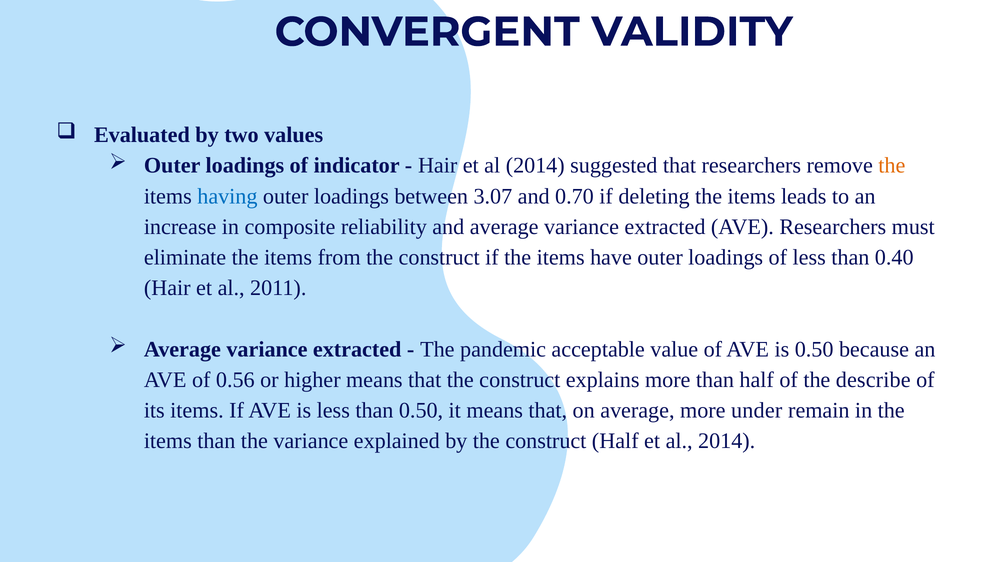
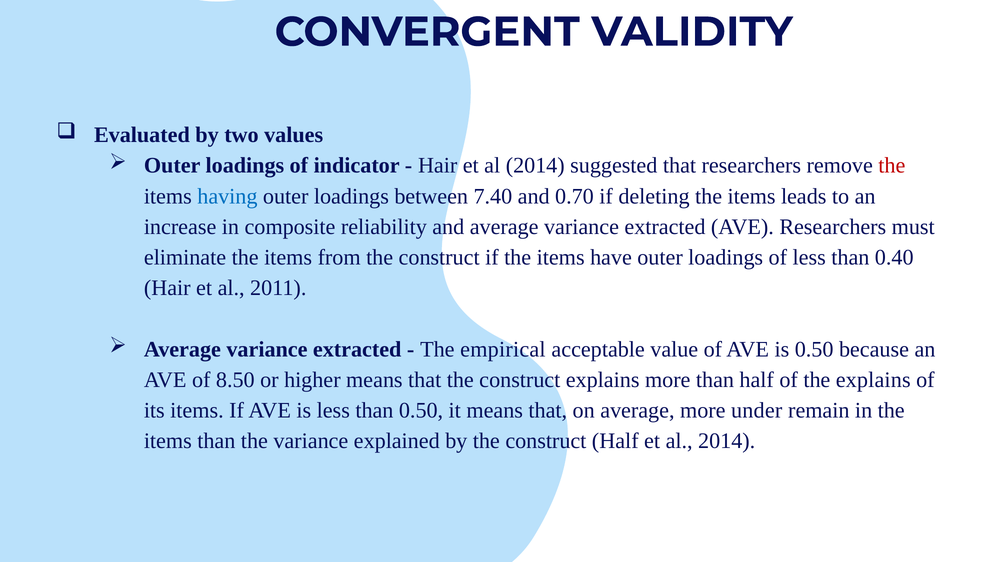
the colour: orange -> red (892, 166)
3.07: 3.07 -> 7.40 (493, 196)
pandemic: pandemic -> empirical (503, 349)
0.56: 0.56 -> 8.50 (235, 380)
the describe: describe -> explains (873, 380)
